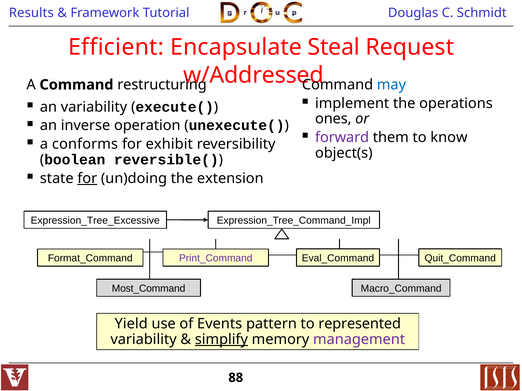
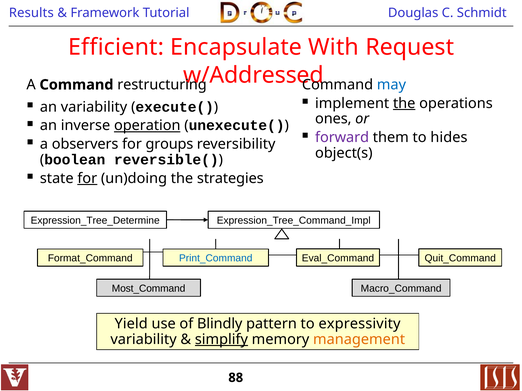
Steal: Steal -> With (334, 47)
the underline: none -> present (404, 103)
operation underline: none -> present (147, 126)
know: know -> hides (449, 138)
conforms: conforms -> observers (85, 144)
exhibit: exhibit -> groups (169, 144)
extension: extension -> strategies (230, 178)
Expression_Tree_Excessive: Expression_Tree_Excessive -> Expression_Tree_Determine (95, 221)
Print_Command colour: purple -> blue (216, 259)
Events: Events -> Blindly (220, 324)
represented: represented -> expressivity (360, 324)
management colour: purple -> orange (359, 340)
